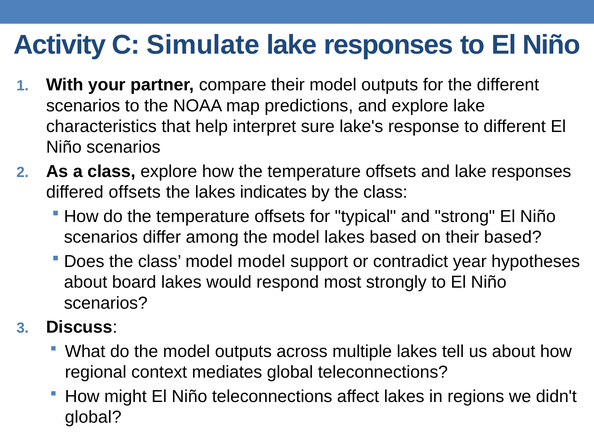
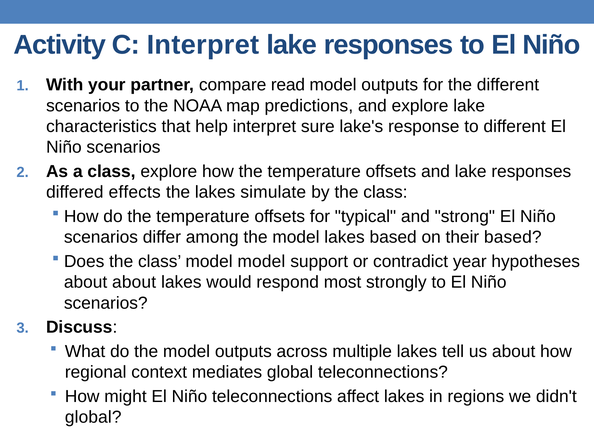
C Simulate: Simulate -> Interpret (203, 45)
compare their: their -> read (288, 85)
differed offsets: offsets -> effects (135, 192)
indicates: indicates -> simulate (273, 192)
about board: board -> about (134, 283)
